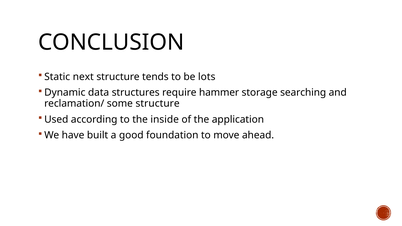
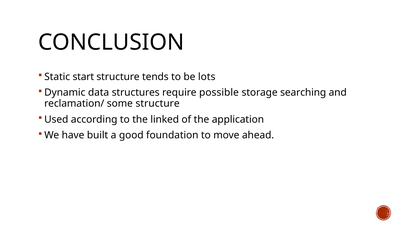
next: next -> start (83, 77)
hammer: hammer -> possible (219, 93)
inside: inside -> linked (165, 119)
